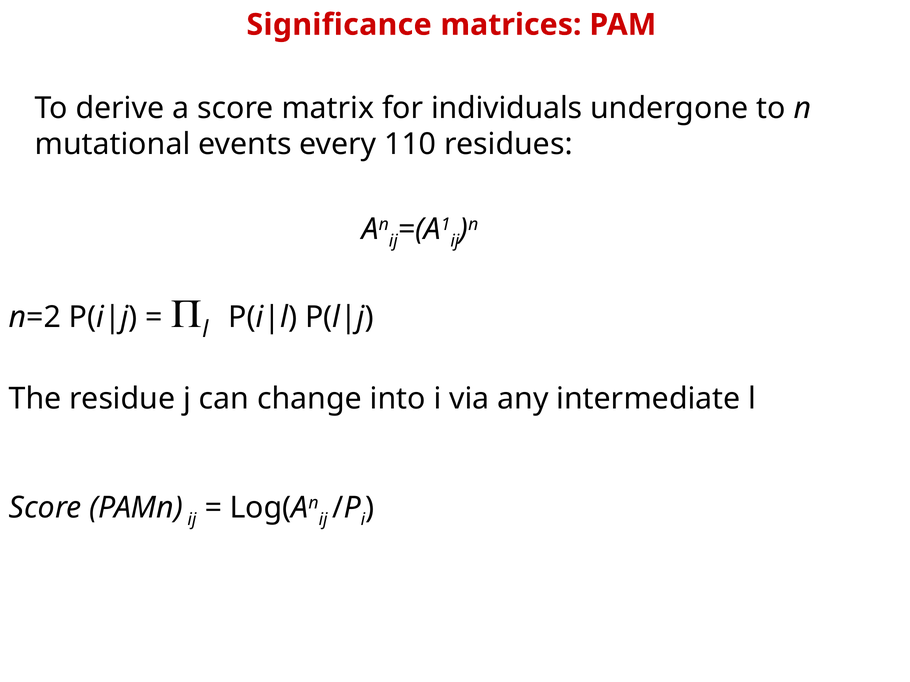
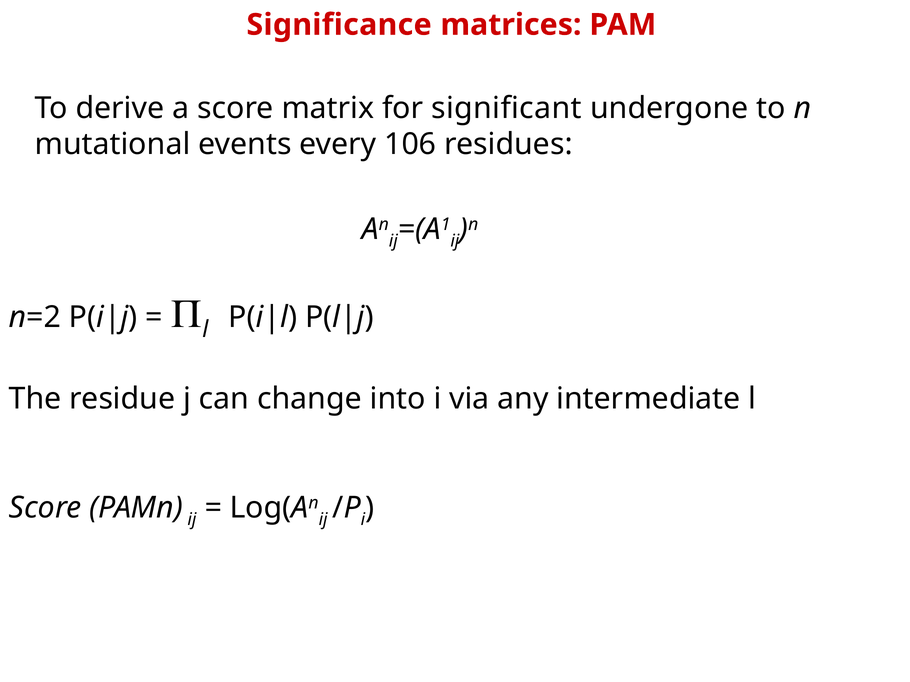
individuals: individuals -> significant (507, 108)
110: 110 -> 106 (410, 145)
